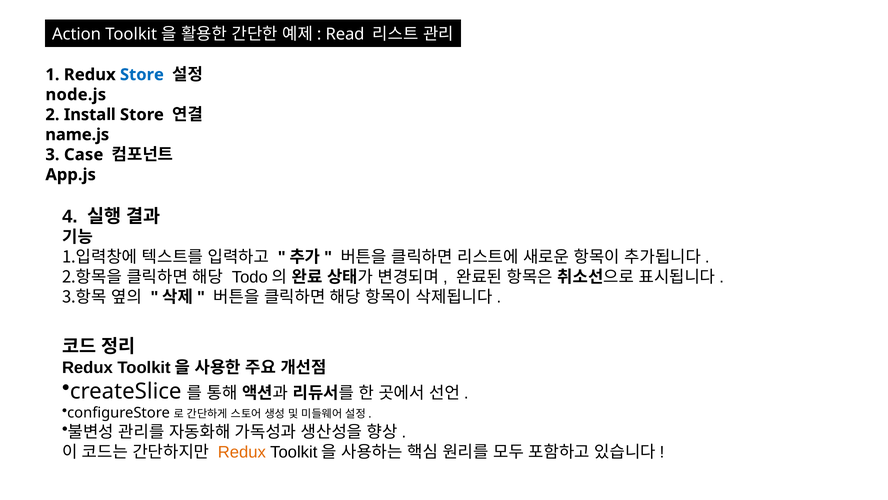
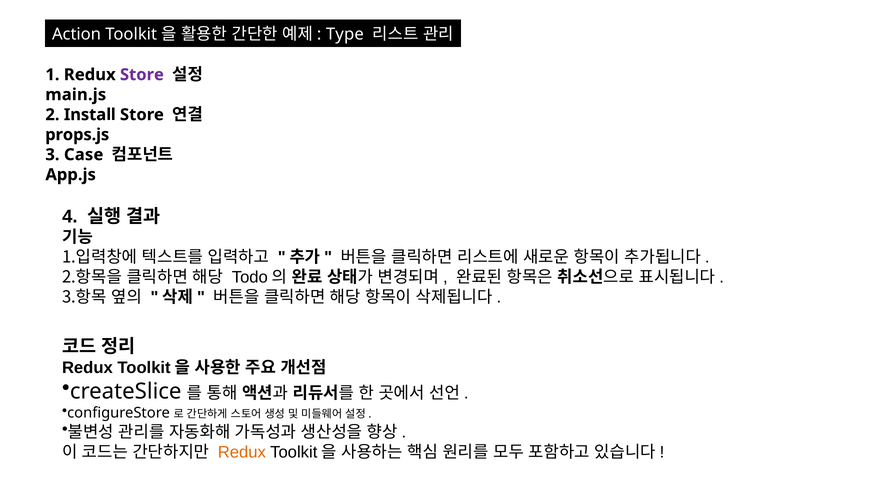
Read: Read -> Type (345, 34)
Store colour: blue -> purple (142, 75)
node.js: node.js -> main.js (76, 95)
name.js: name.js -> props.js (77, 135)
